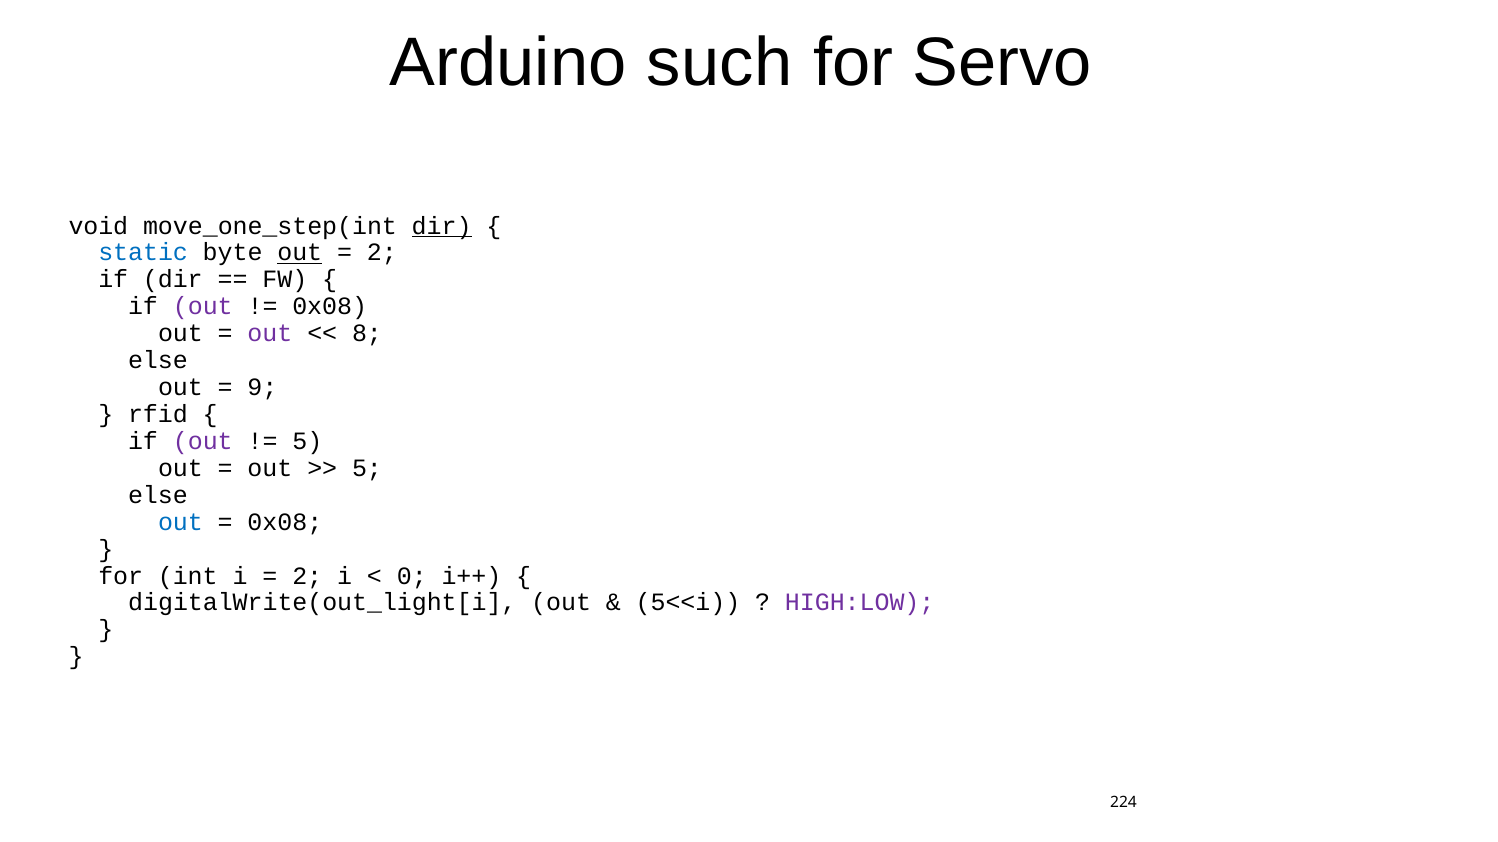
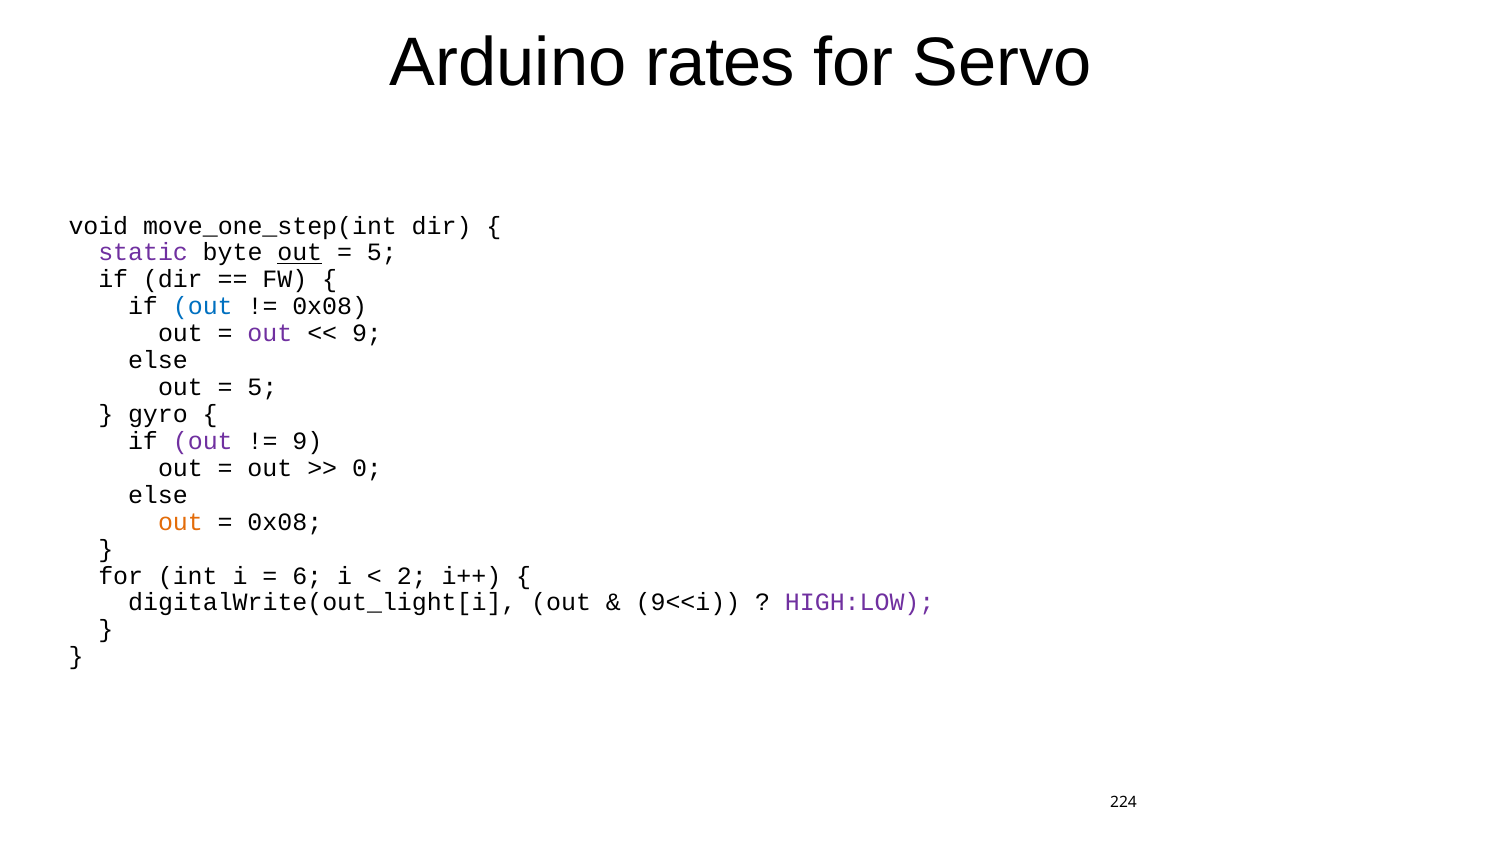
such: such -> rates (720, 63)
dir underline: present -> none (442, 226)
static colour: blue -> purple (143, 253)
2: 2 -> 5 (382, 253)
out colour: purple -> blue (203, 307)
8: 8 -> 9 (367, 334)
9: 9 -> 5 (262, 388)
rfid: rfid -> gyro (158, 415)
5: 5 -> 9 (307, 442)
5: 5 -> 0 (367, 468)
out colour: blue -> orange (180, 522)
2: 2 -> 6 (307, 576)
0: 0 -> 2 (412, 576)
5<<i: 5<<i -> 9<<i (688, 603)
